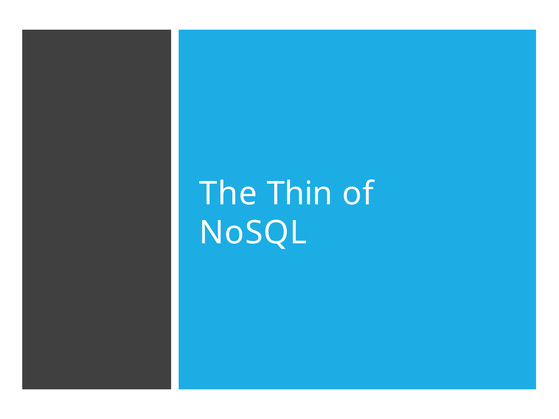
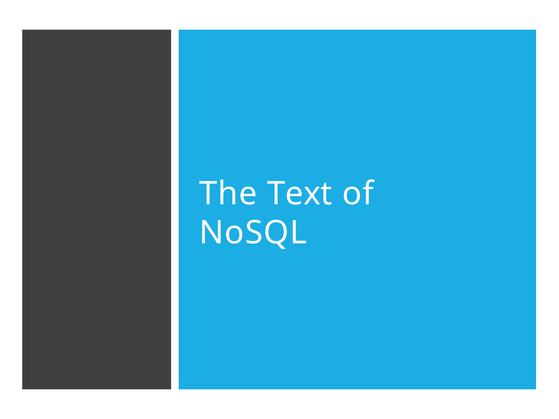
Thin: Thin -> Text (300, 194)
